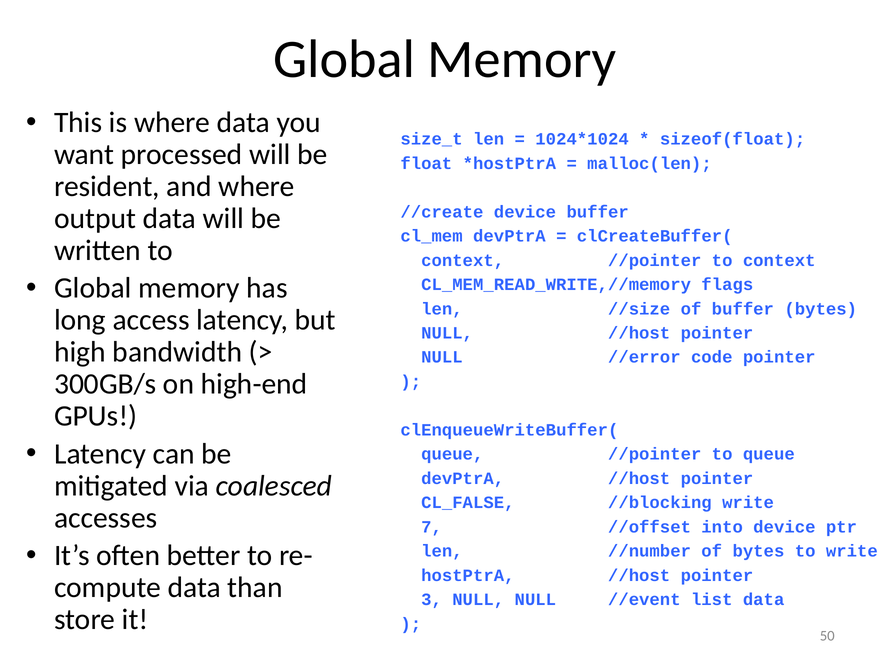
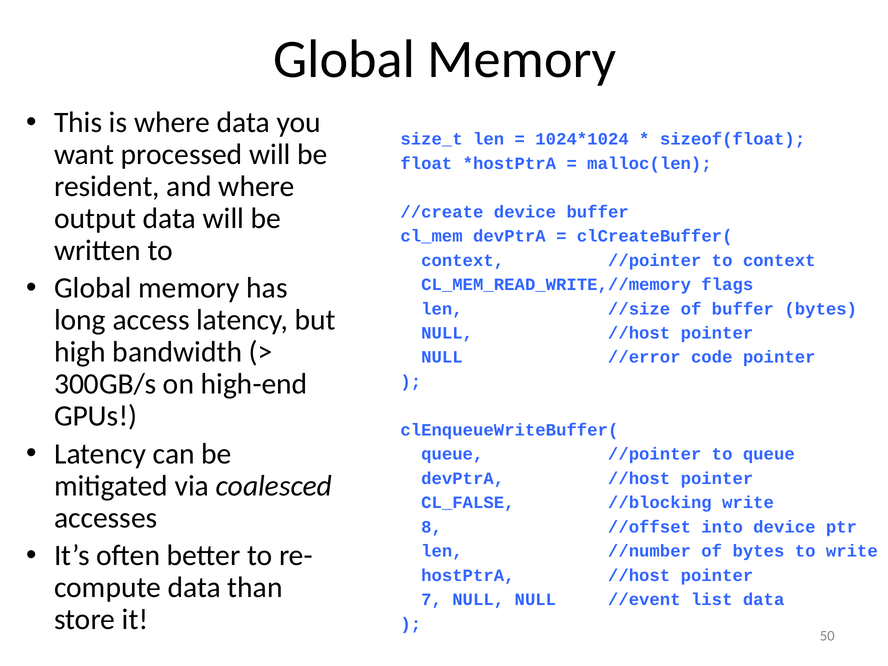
7: 7 -> 8 (432, 527)
3: 3 -> 7 (432, 600)
